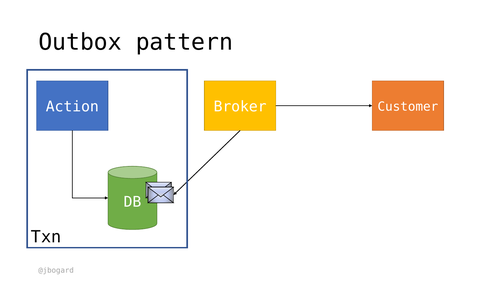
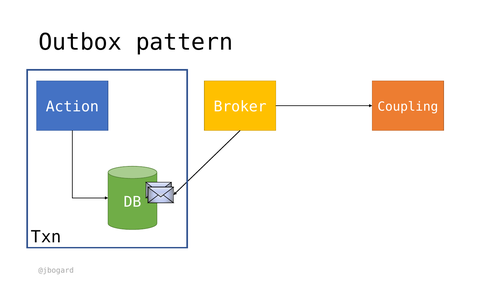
Customer: Customer -> Coupling (408, 107)
